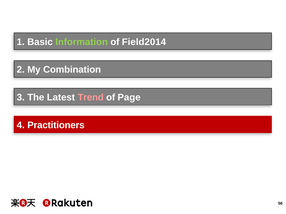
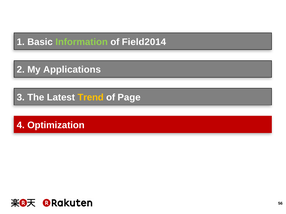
Combination: Combination -> Applications (72, 70)
Trend colour: pink -> yellow (91, 98)
Practitioners: Practitioners -> Optimization (56, 125)
